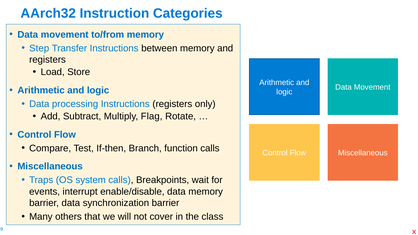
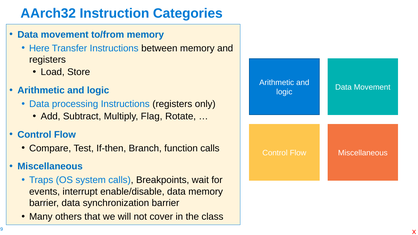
Step: Step -> Here (39, 48)
